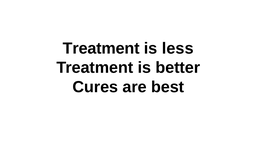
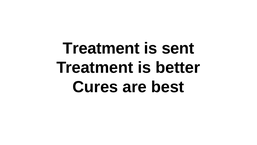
less: less -> sent (178, 48)
